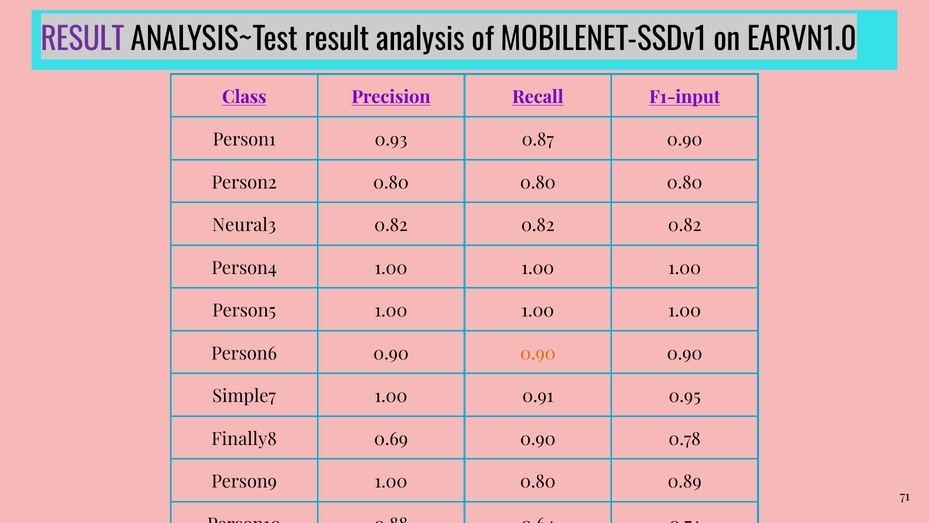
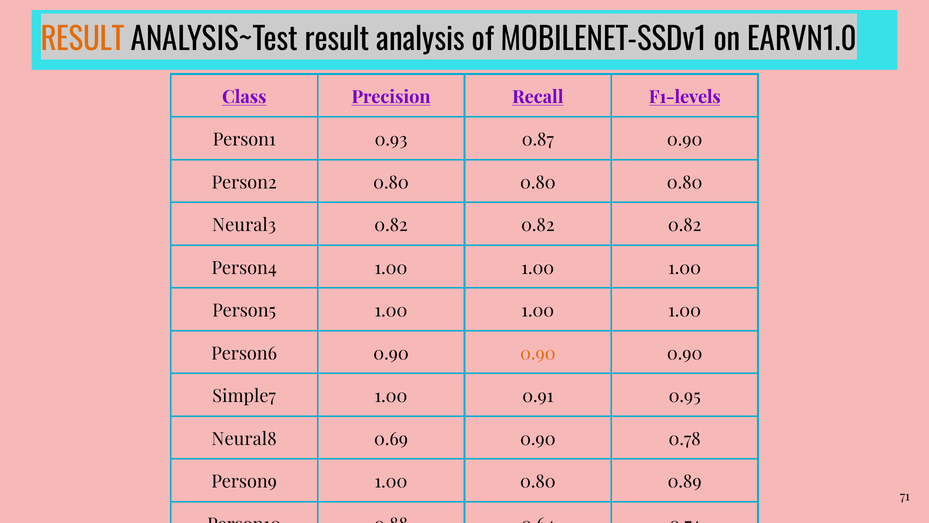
RESULT colour: purple -> orange (82, 40)
F1-input: F1-input -> F1-levels (685, 97)
Finally8: Finally8 -> Neural8 (244, 439)
